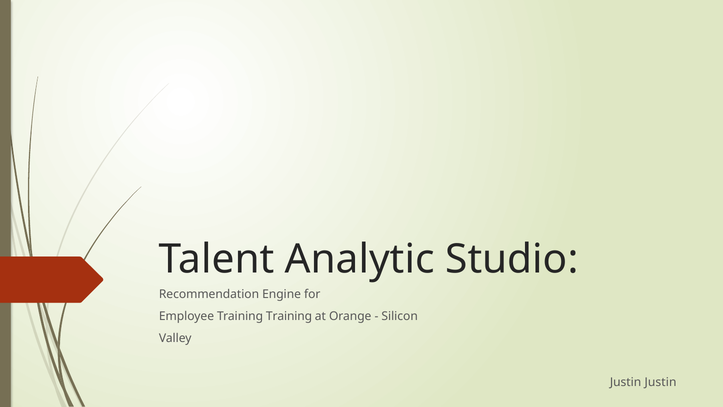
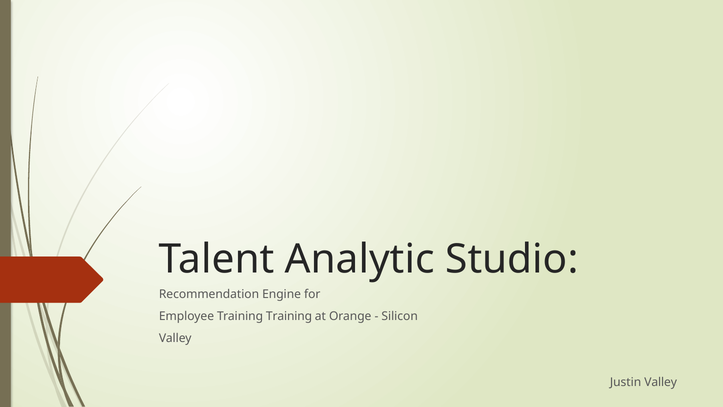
Justin Justin: Justin -> Valley (661, 382)
